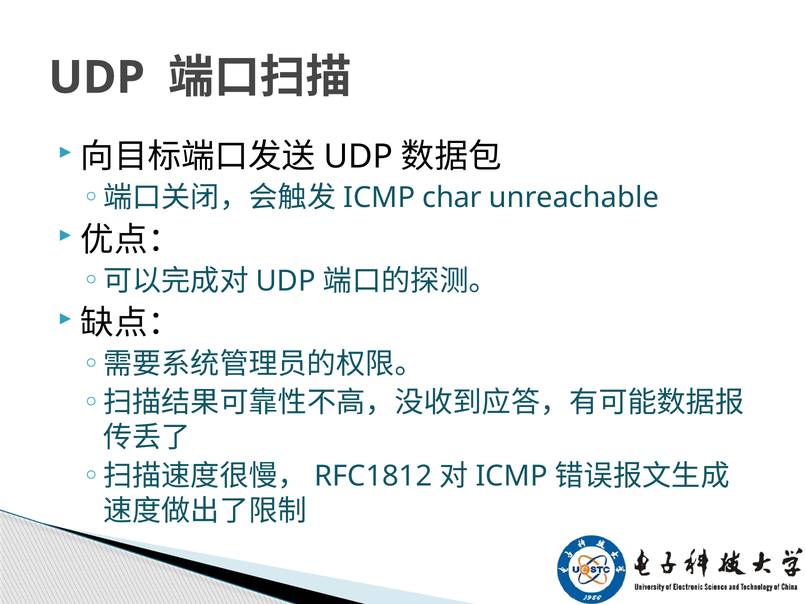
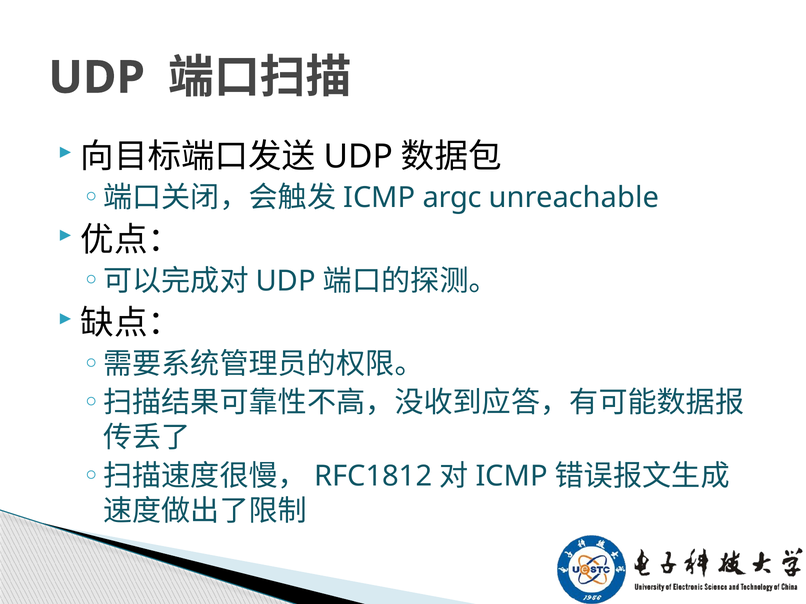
char: char -> argc (452, 198)
